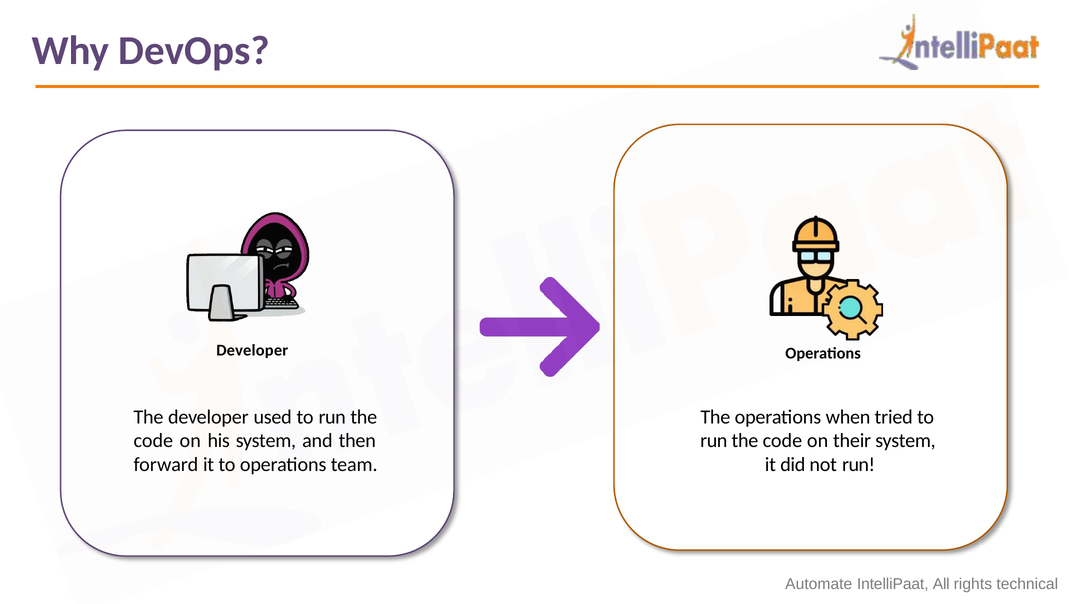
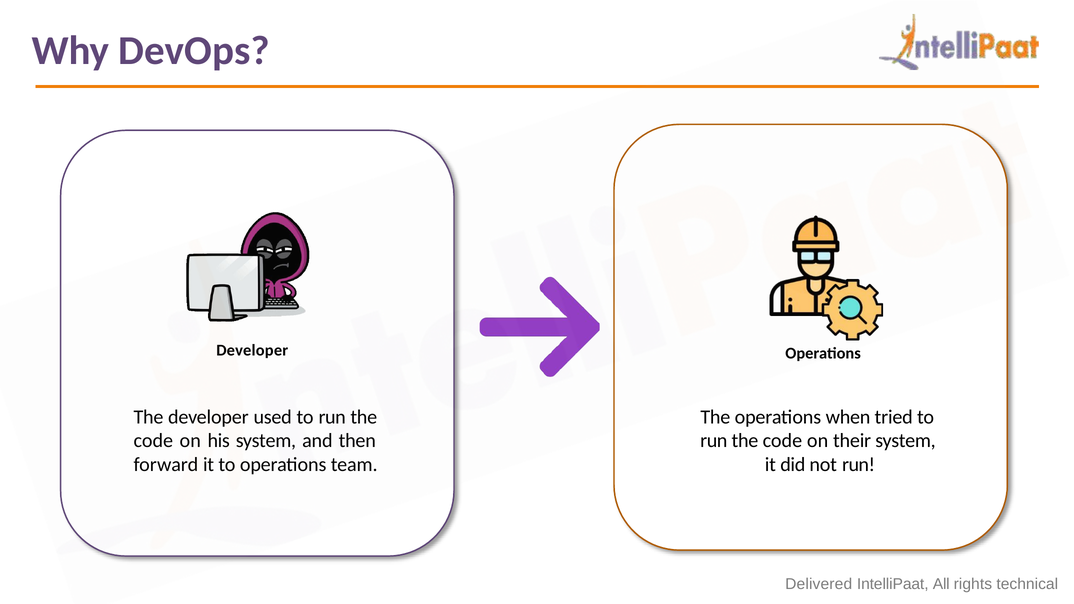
Automate: Automate -> Delivered (819, 584)
